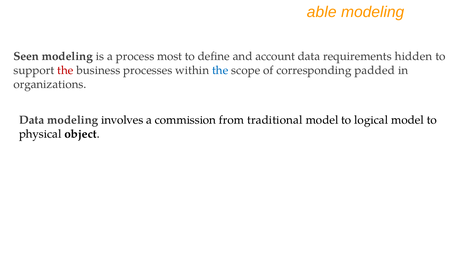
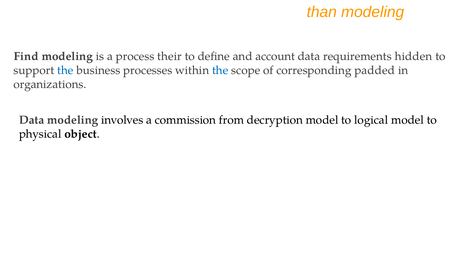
able: able -> than (322, 12)
Seen: Seen -> Find (26, 56)
most: most -> their (169, 56)
the colour: red -> blue (65, 70)
traditional: traditional -> decryption (275, 120)
